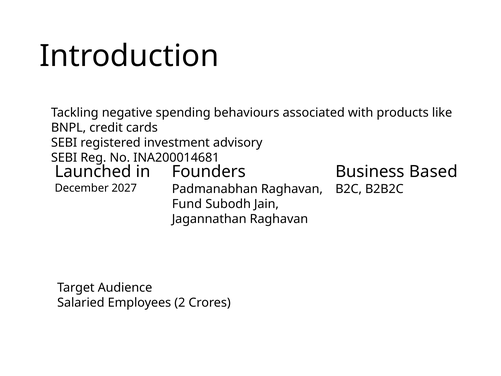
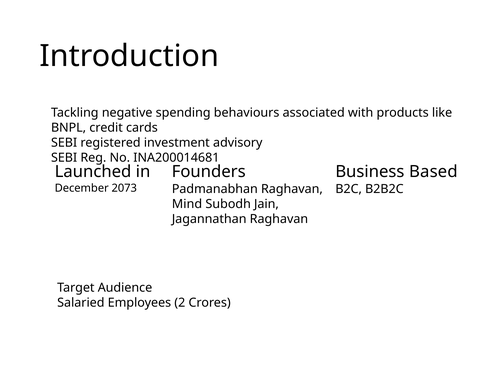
2027: 2027 -> 2073 (124, 188)
Fund: Fund -> Mind (187, 204)
